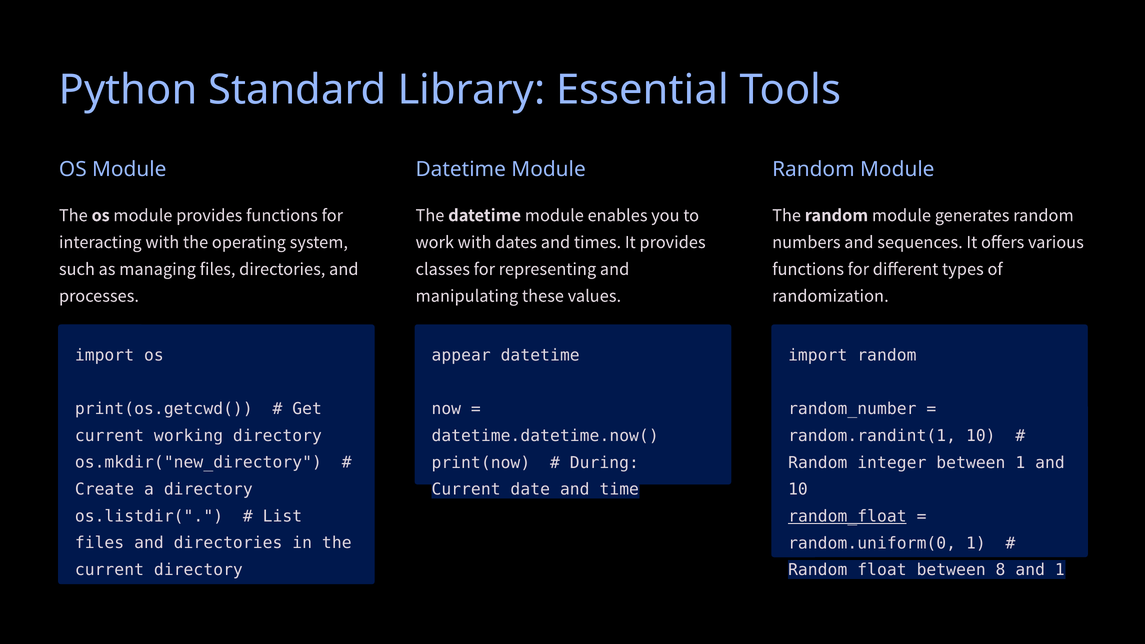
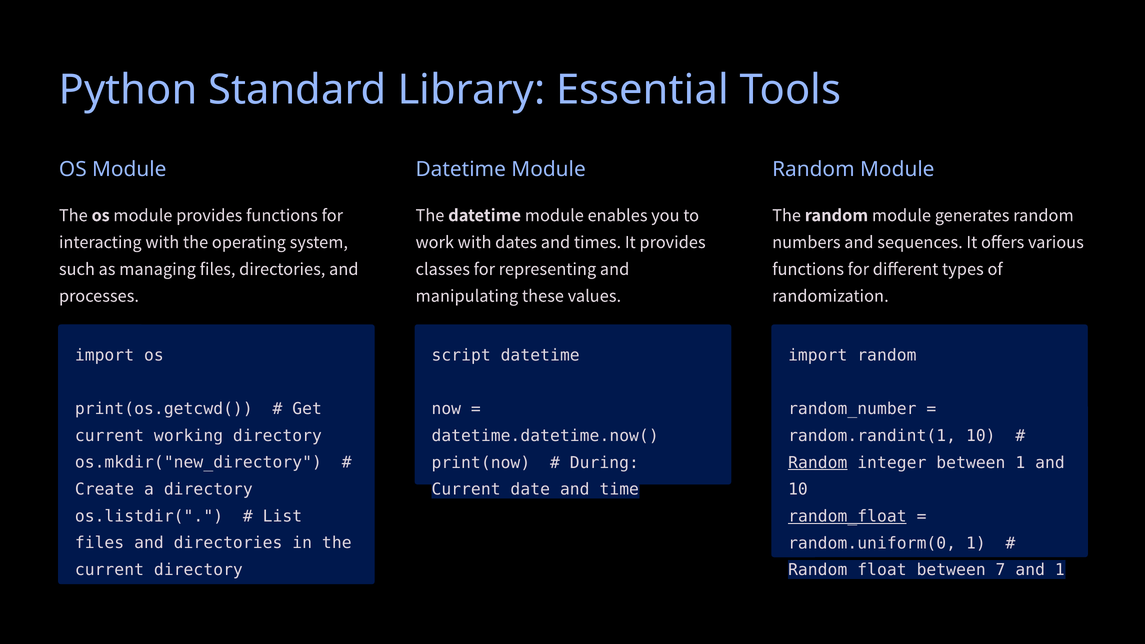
appear: appear -> script (461, 355)
Random underline: none -> present (818, 463)
8: 8 -> 7 (1000, 570)
